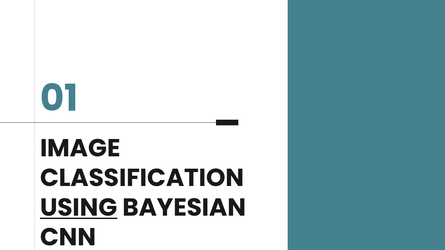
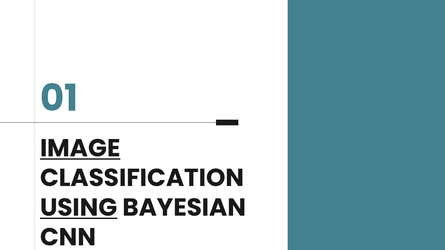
IMAGE underline: none -> present (80, 149)
